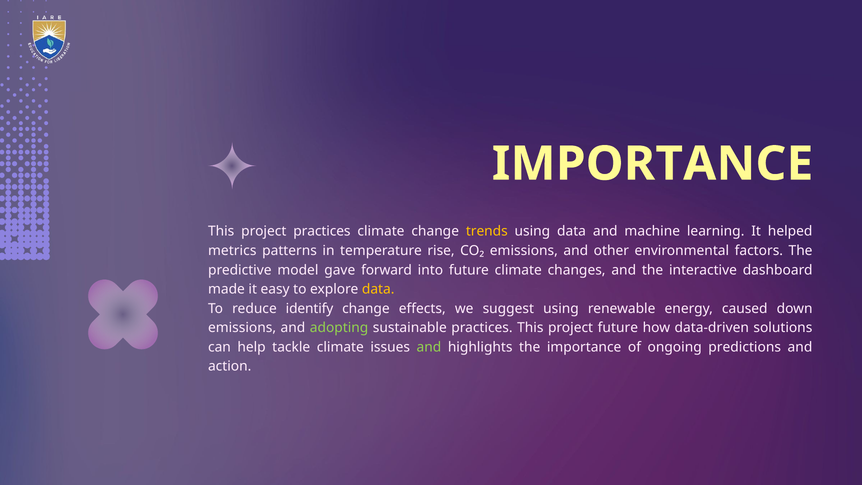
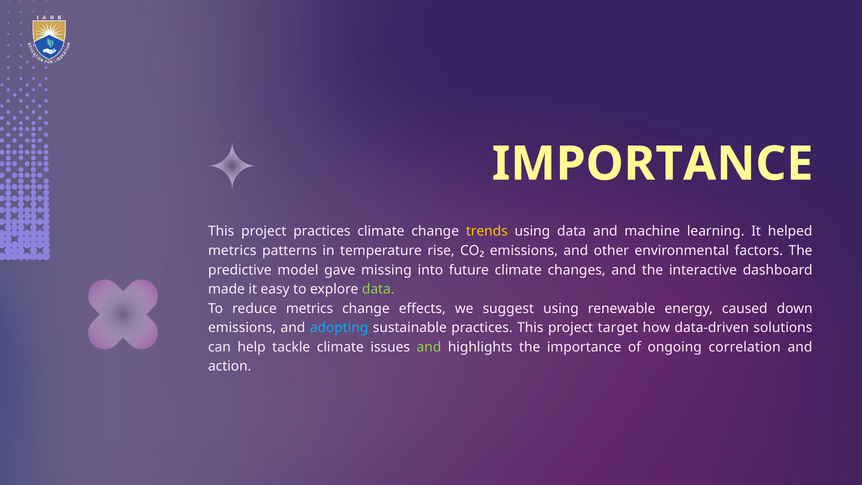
forward: forward -> missing (386, 270)
data colour: yellow -> light green (378, 289)
reduce identify: identify -> metrics (310, 308)
adopting colour: light green -> light blue (339, 328)
project future: future -> target (618, 328)
predictions: predictions -> correlation (745, 347)
